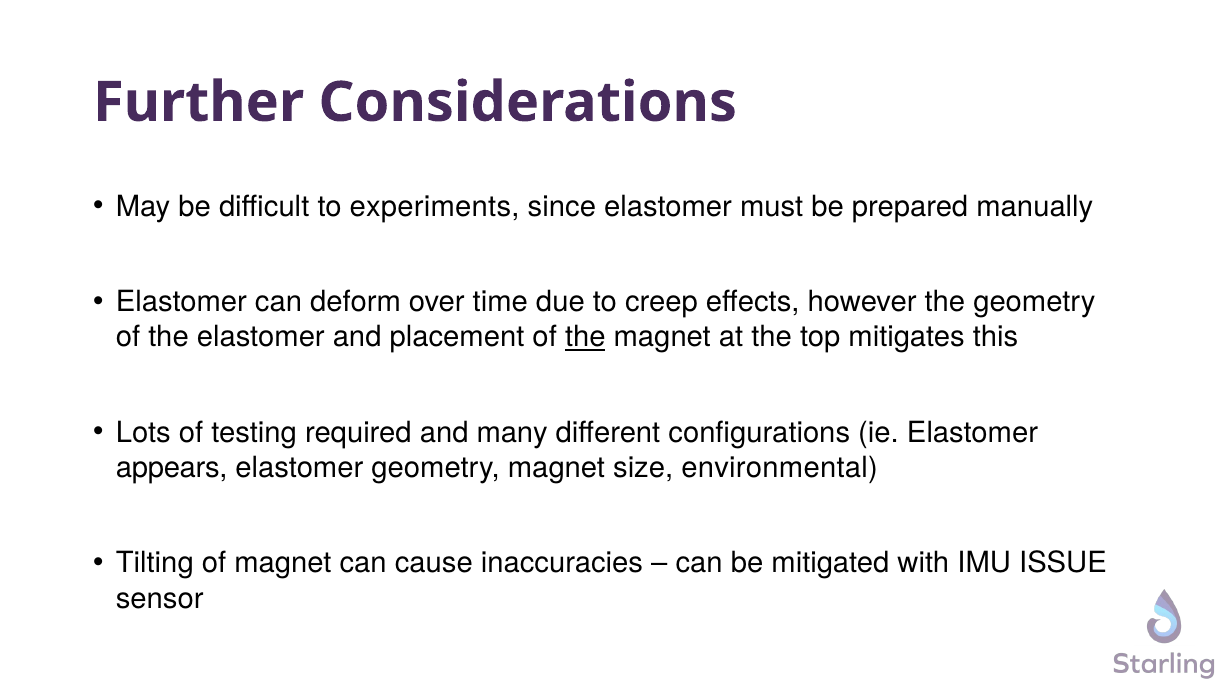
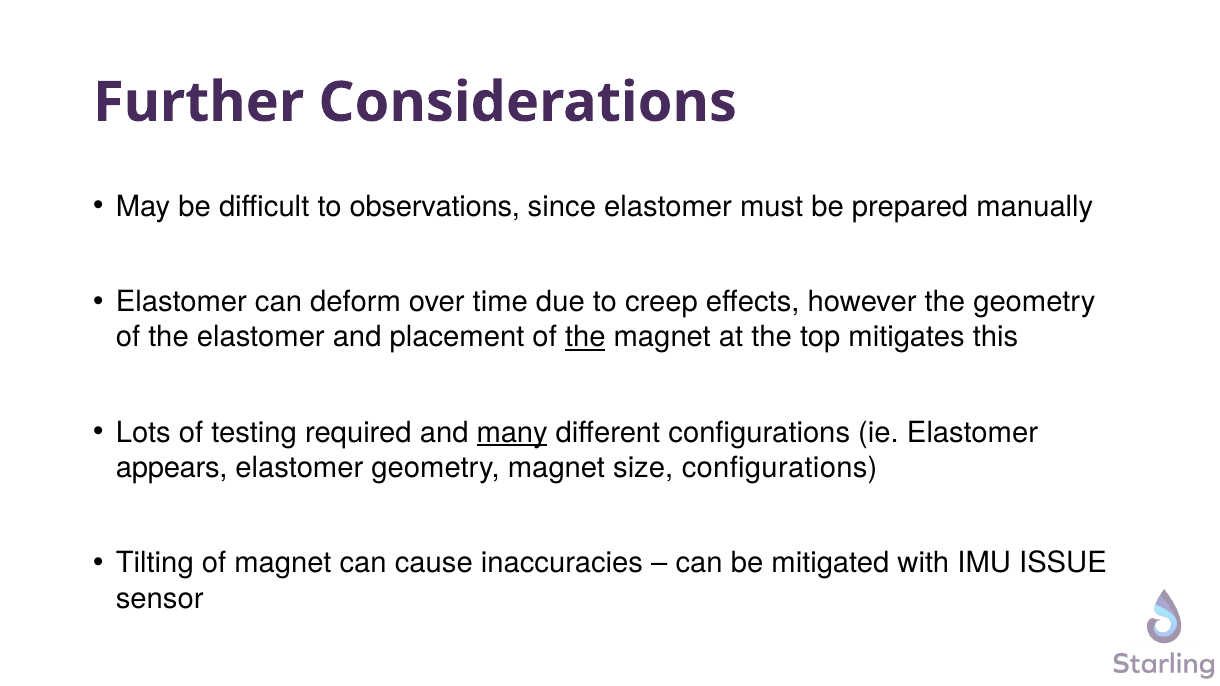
experiments: experiments -> observations (435, 207)
many underline: none -> present (512, 433)
size environmental: environmental -> configurations (780, 468)
